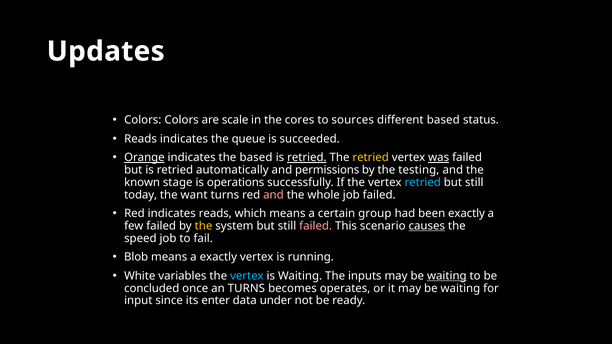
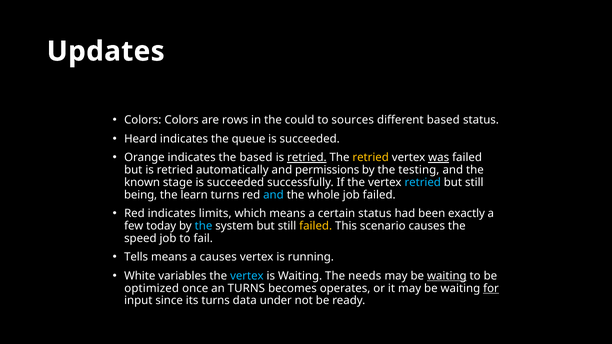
scale: scale -> rows (235, 120)
cores: cores -> could (300, 120)
Reads: Reads -> Heard (141, 139)
Orange underline: present -> none (144, 158)
stage is operations: operations -> succeeded (236, 183)
today: today -> being (141, 195)
want: want -> learn (194, 195)
and colour: pink -> light blue (273, 195)
indicates reads: reads -> limits (215, 214)
certain group: group -> status (375, 214)
few failed: failed -> today (161, 226)
the colour: yellow -> light blue (204, 226)
failed colour: pink -> yellow (316, 226)
causes underline: present -> none (427, 226)
Blob: Blob -> Tells (136, 257)
a exactly: exactly -> causes (218, 257)
inputs: inputs -> needs (365, 276)
concluded: concluded -> optimized (152, 288)
for underline: none -> present (491, 288)
its enter: enter -> turns (216, 301)
